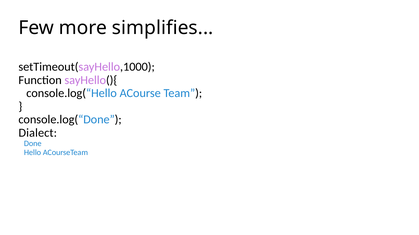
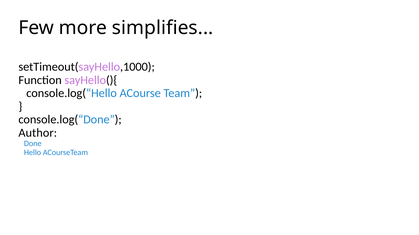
Dialect: Dialect -> Author (38, 133)
